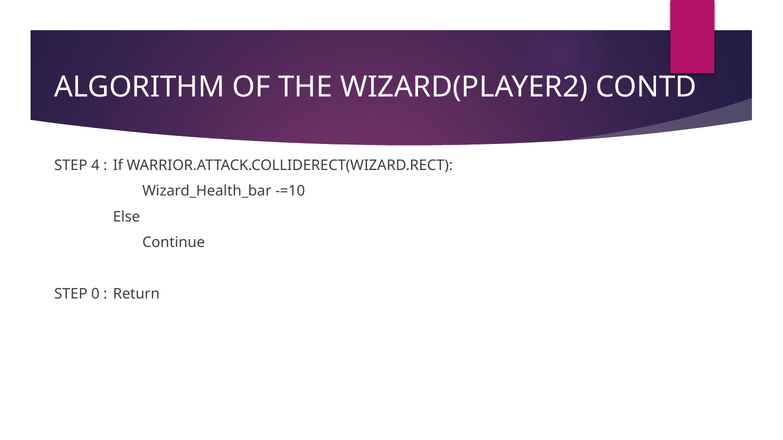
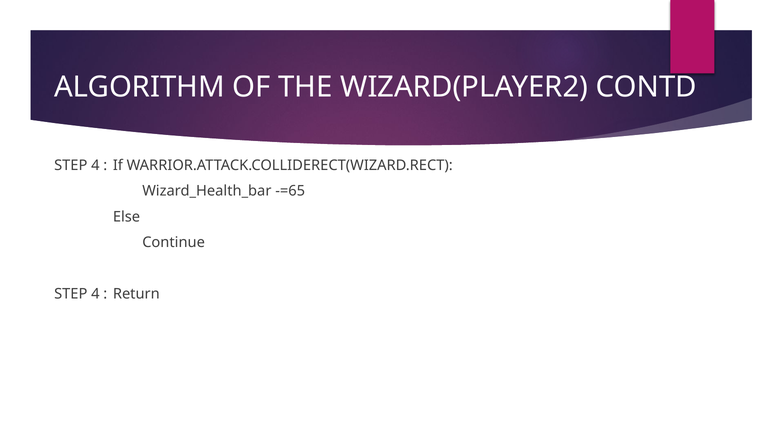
-=10: -=10 -> -=65 (290, 191)
0: 0 -> 4 (95, 294)
